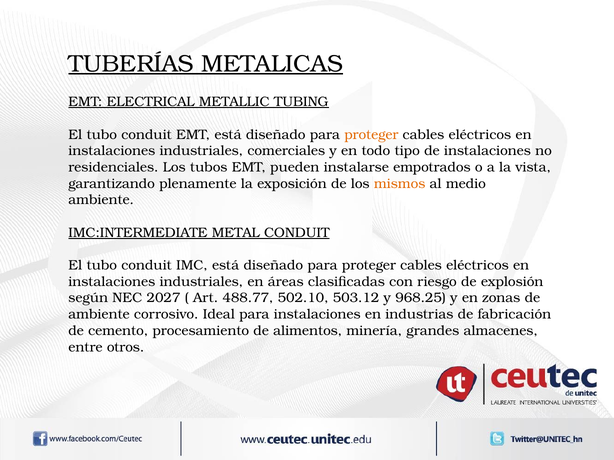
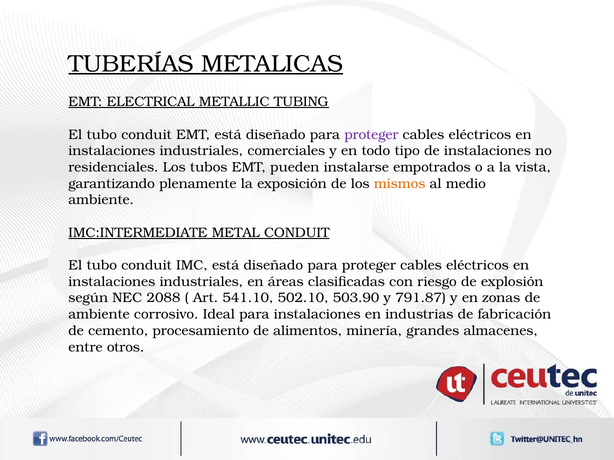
proteger colour: orange -> purple (371, 135)
2027: 2027 -> 2088 (163, 298)
488.77: 488.77 -> 541.10 (248, 298)
503.12: 503.12 -> 503.90 (356, 298)
968.25: 968.25 -> 791.87 (421, 298)
